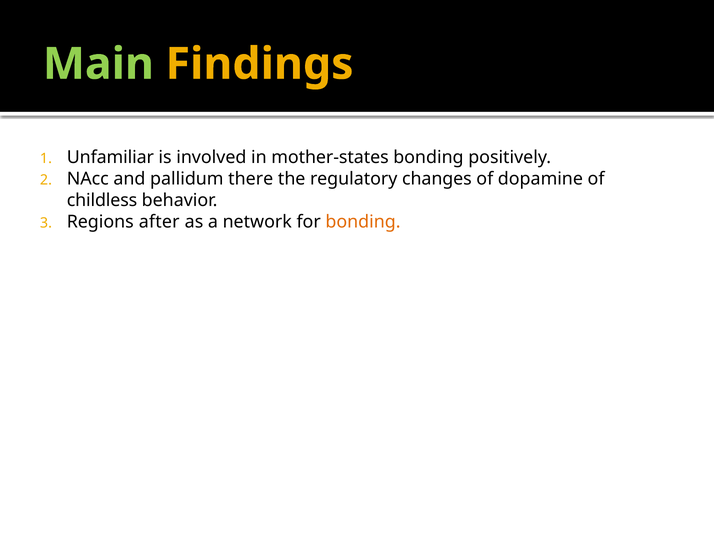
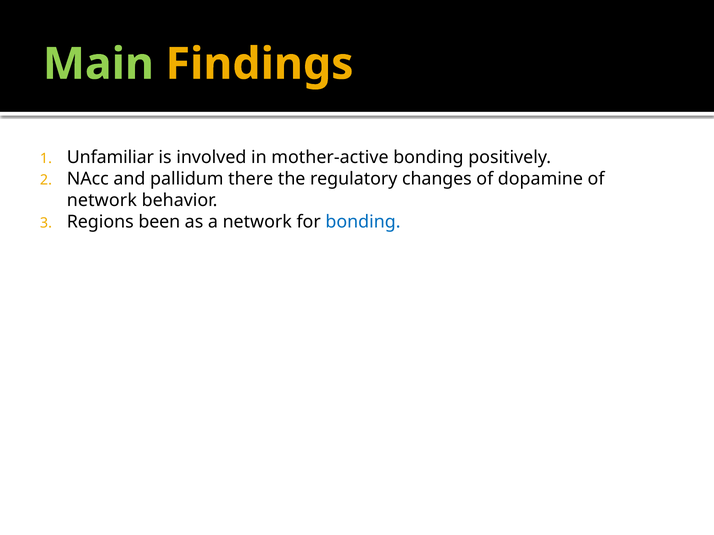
mother-states: mother-states -> mother-active (330, 158)
childless: childless -> network (102, 201)
after: after -> been (159, 222)
bonding colour: orange -> blue (363, 222)
